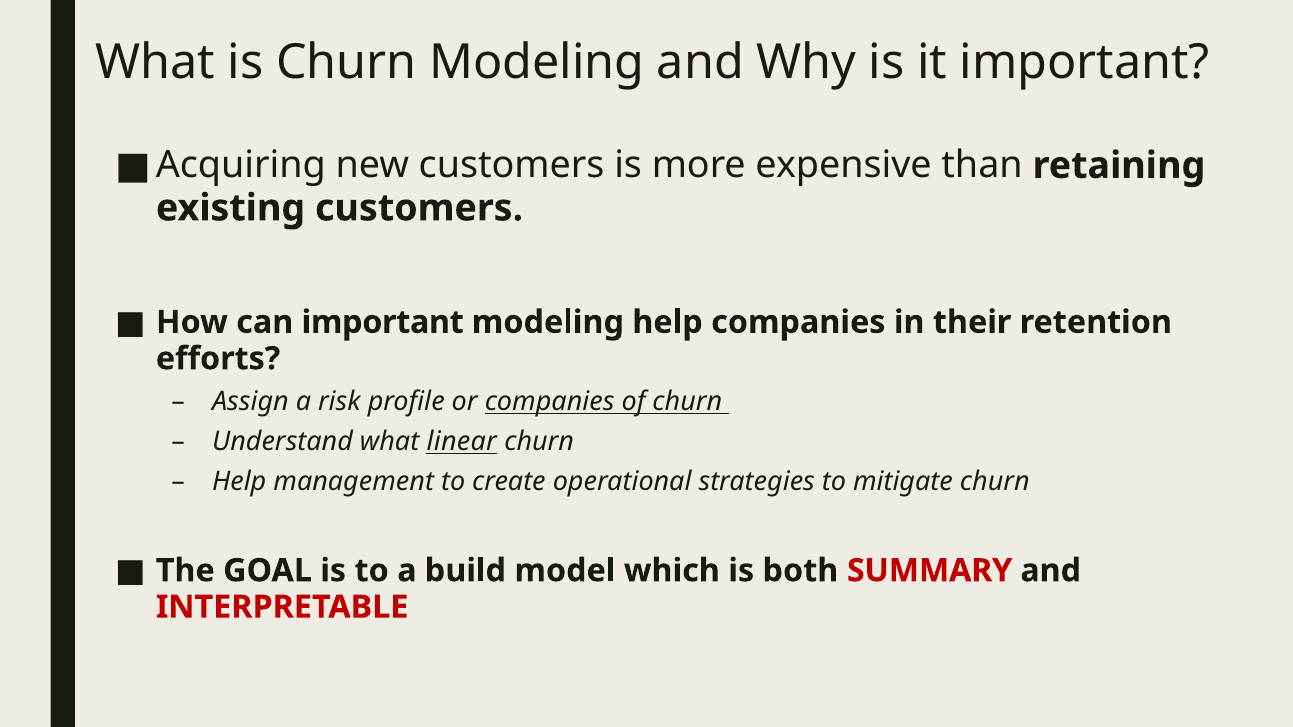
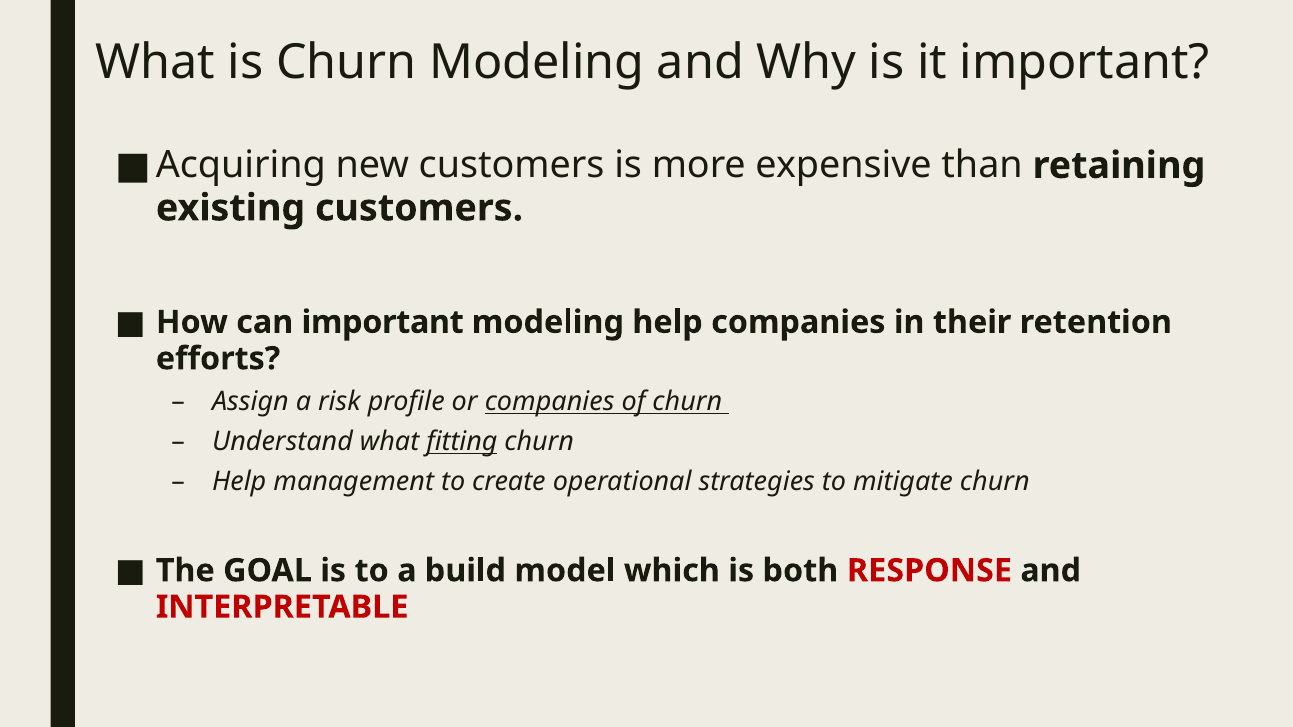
linear: linear -> fitting (462, 441)
SUMMARY: SUMMARY -> RESPONSE (929, 571)
